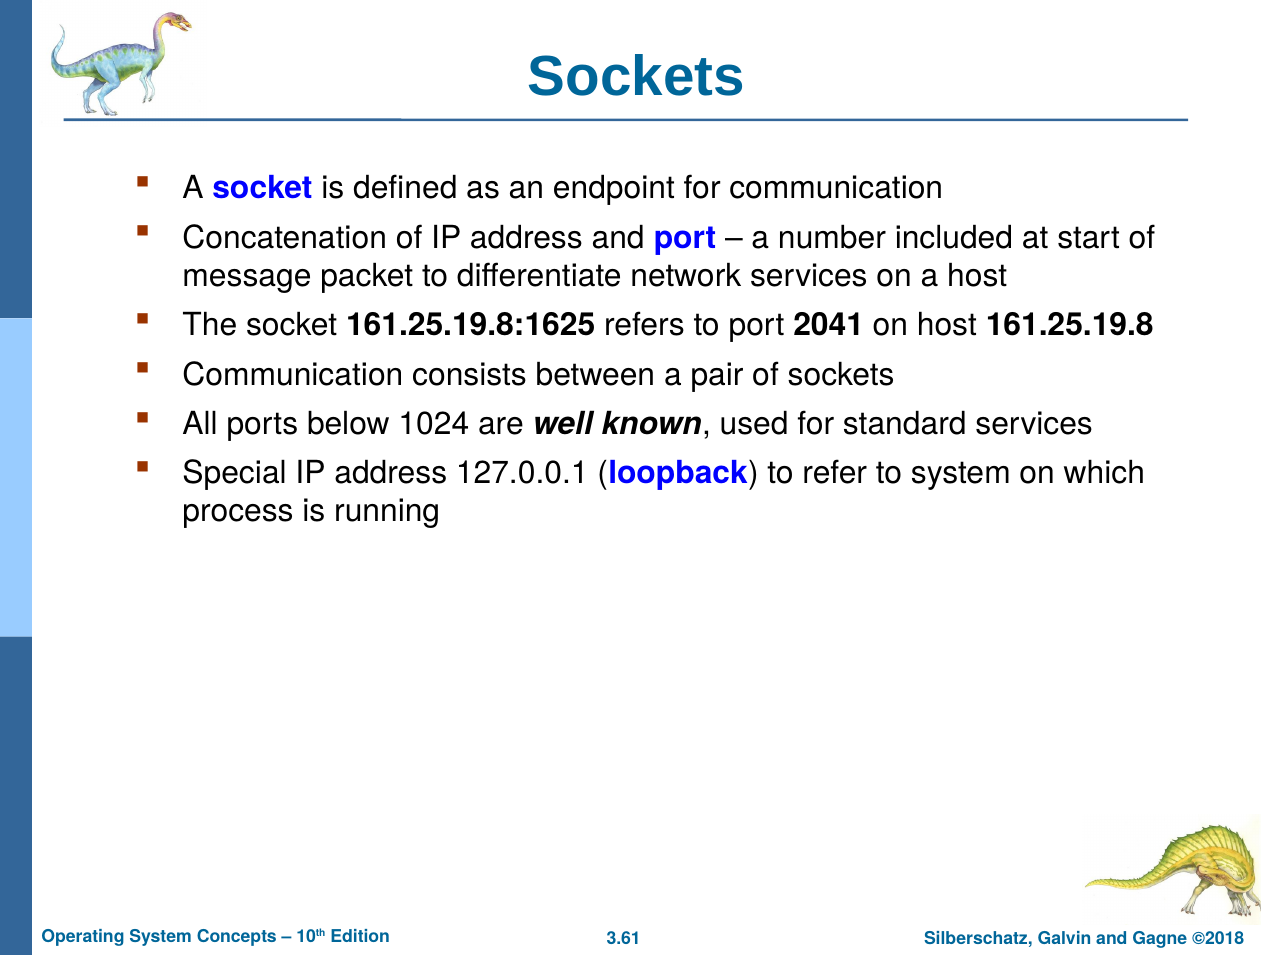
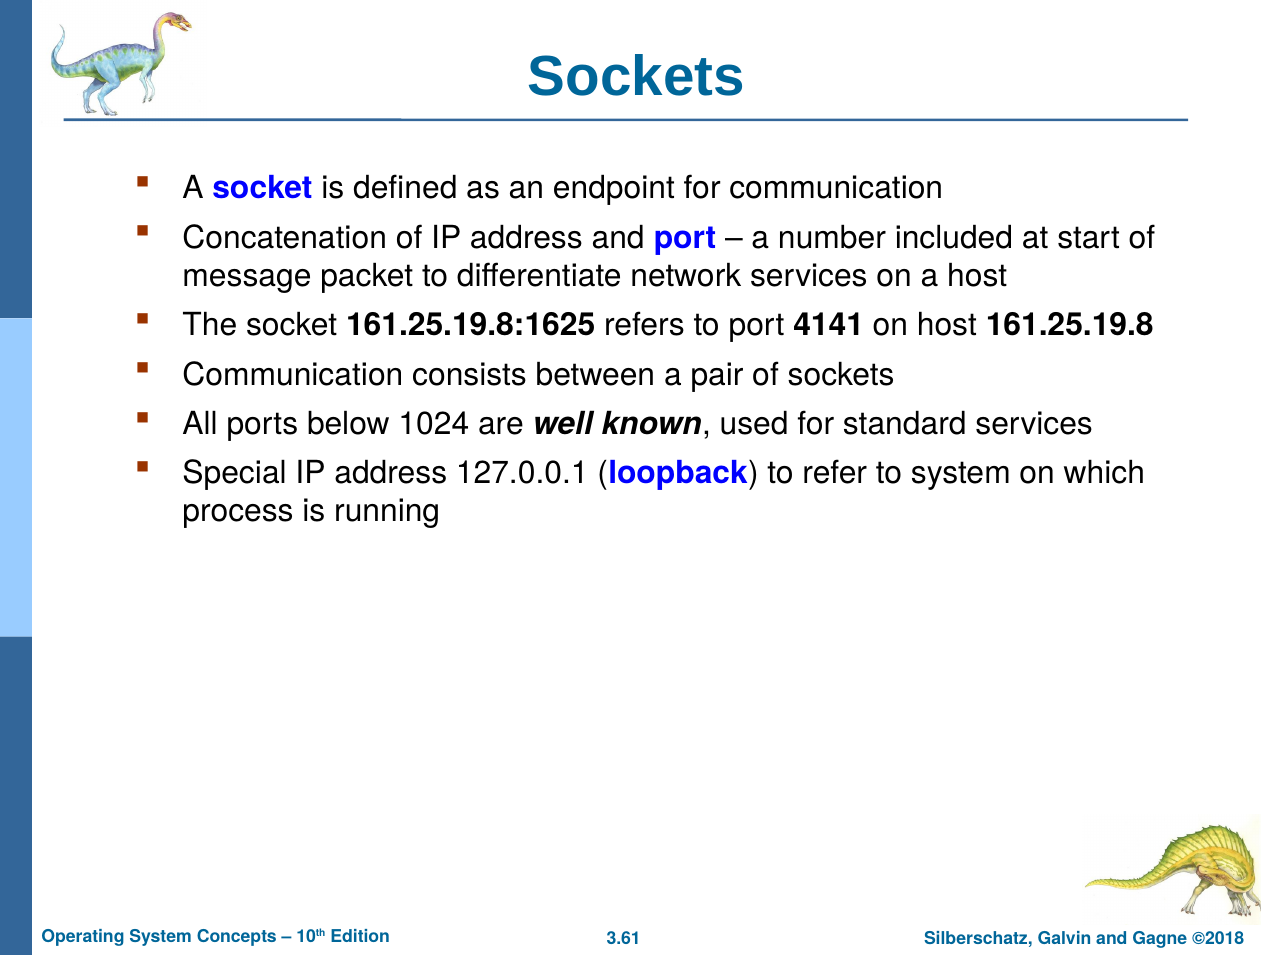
2041: 2041 -> 4141 (829, 325)
